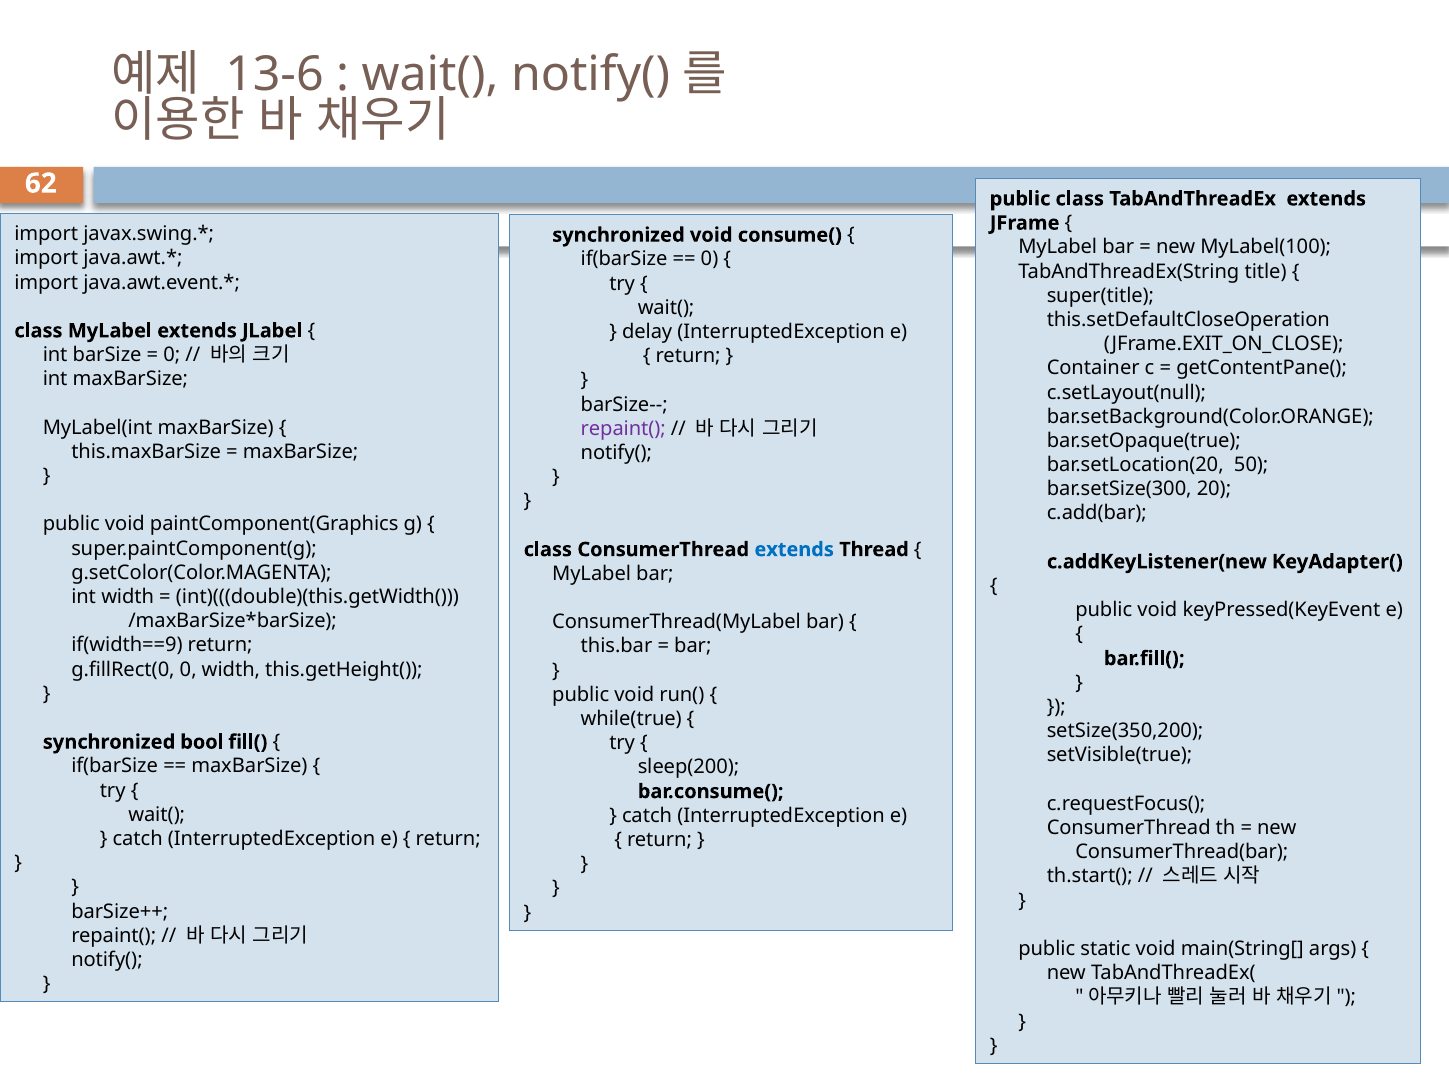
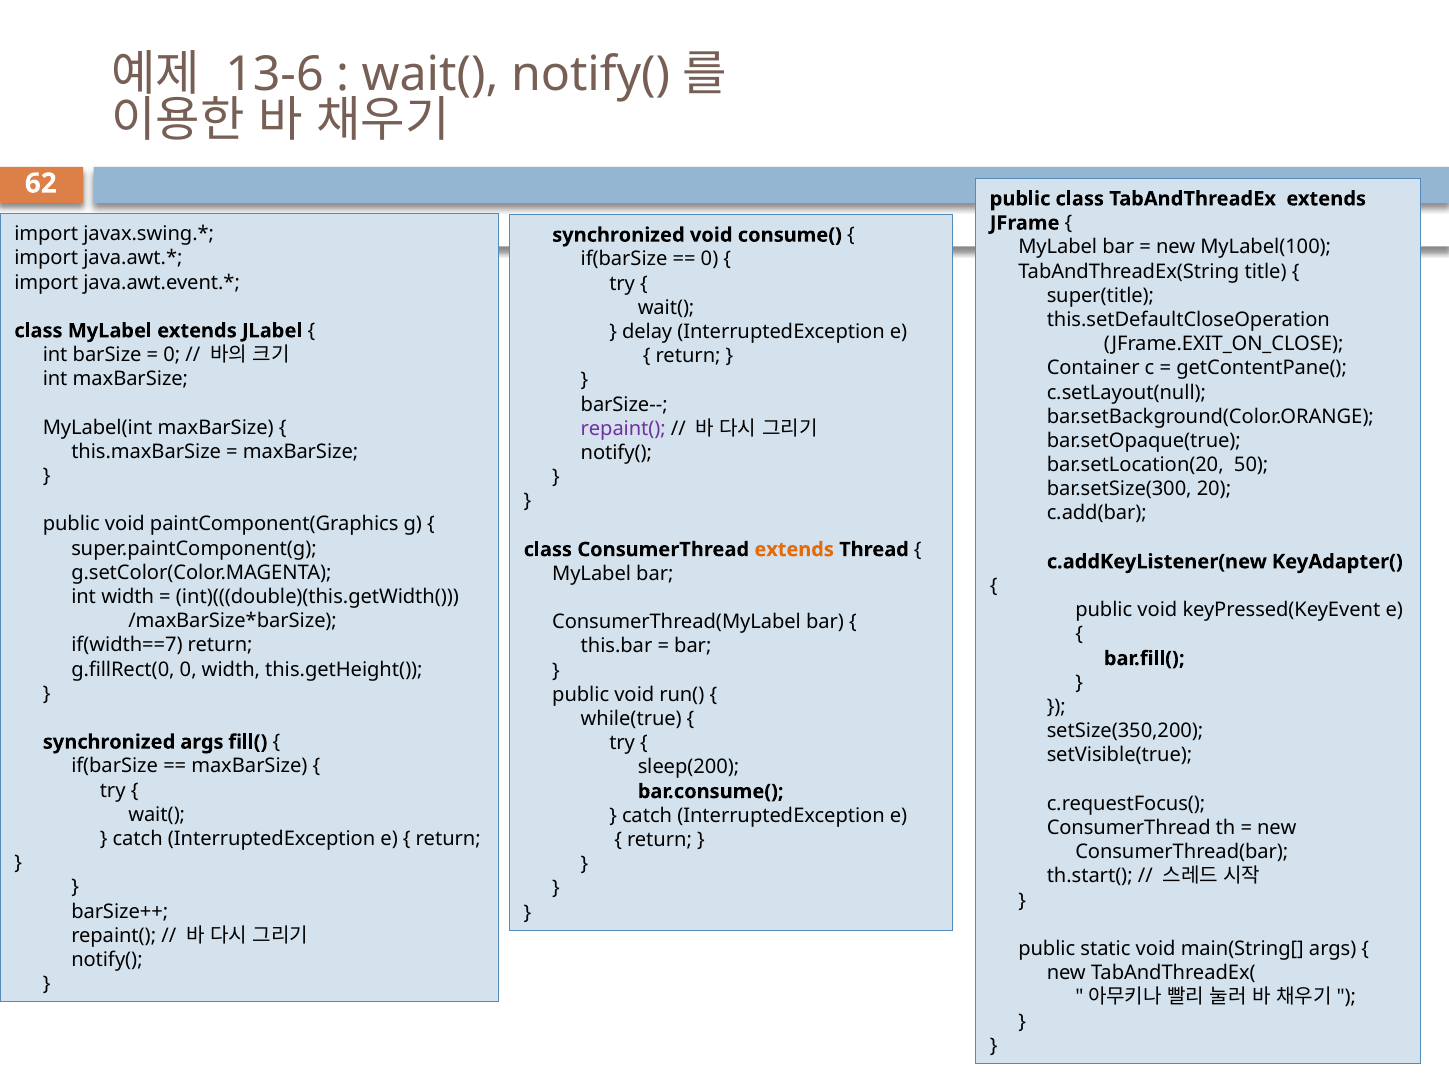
extends colour: blue -> orange (794, 549)
if(width==9: if(width==9 -> if(width==7 (127, 645)
synchronized bool: bool -> args (202, 742)
